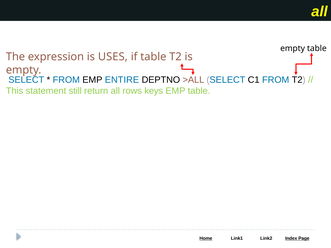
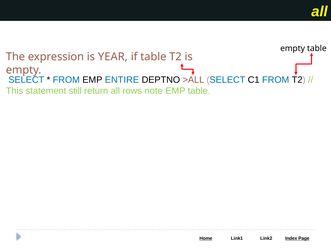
USES: USES -> YEAR (113, 57)
keys: keys -> note (154, 91)
